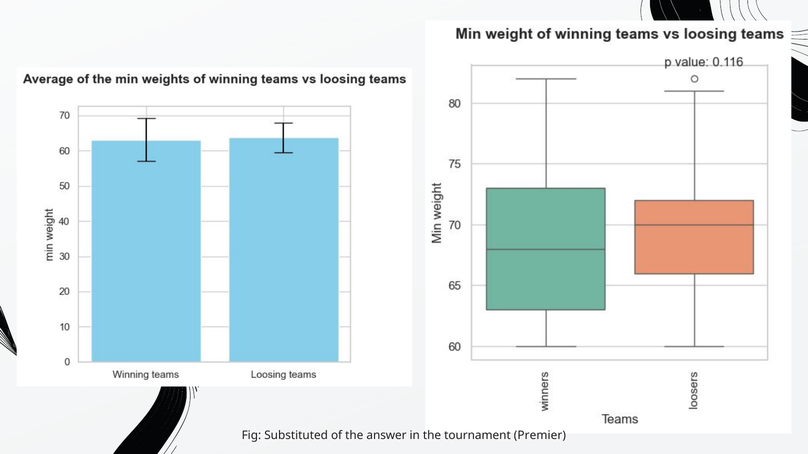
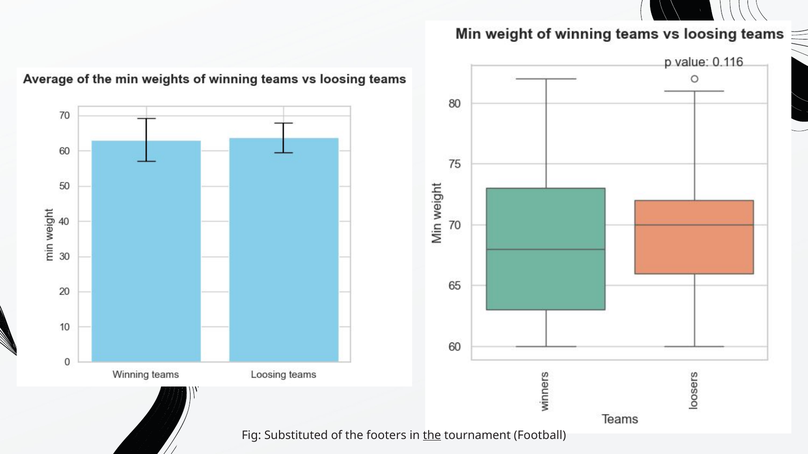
answer: answer -> footers (386, 436)
the underline: none -> present (432, 436)
Premier: Premier -> Football (540, 436)
